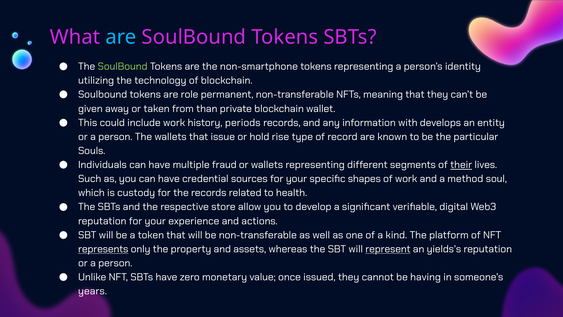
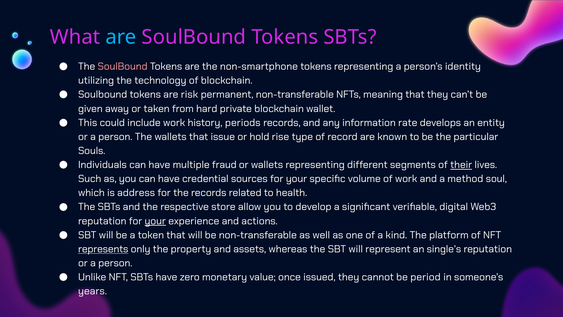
SoulBound colour: light green -> pink (123, 66)
role: role -> risk (189, 95)
than: than -> hard (207, 109)
with: with -> rate (408, 123)
shapes: shapes -> volume (364, 179)
custody: custody -> address (136, 193)
your underline: none -> present (155, 221)
represent underline: present -> none (388, 249)
yields’s: yields’s -> single’s (444, 249)
having: having -> period (426, 277)
